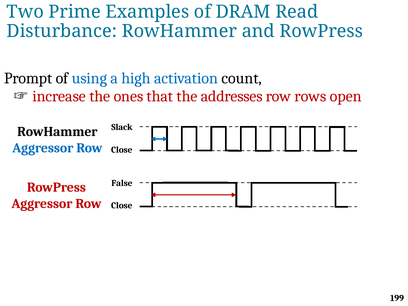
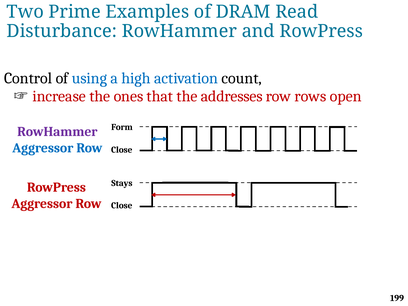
Prompt: Prompt -> Control (28, 78)
Slack: Slack -> Form (122, 127)
RowHammer colour: black -> purple (57, 132)
False: False -> Stays (122, 183)
